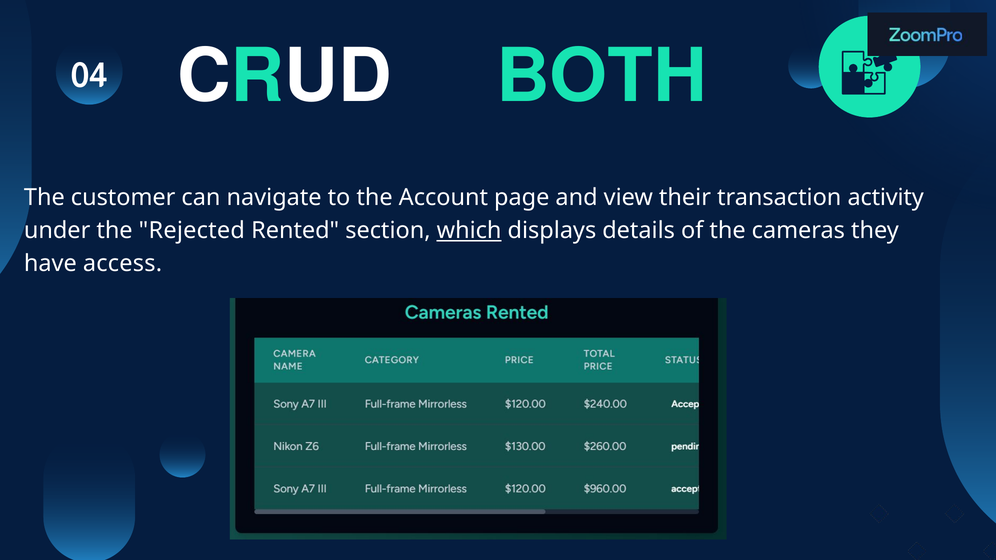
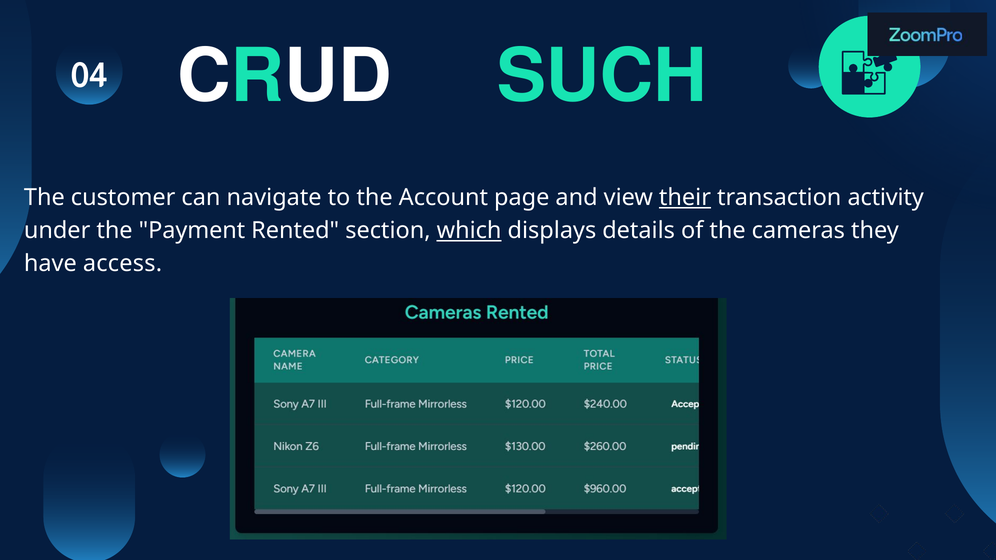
BOTH: BOTH -> SUCH (602, 76)
their underline: none -> present (685, 198)
Rejected: Rejected -> Payment (192, 231)
